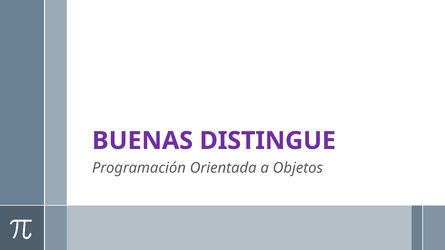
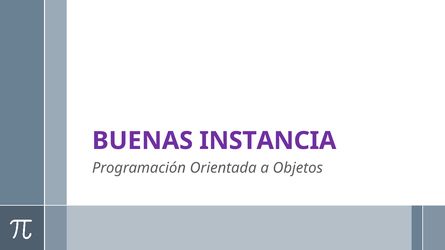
DISTINGUE: DISTINGUE -> INSTANCIA (268, 141)
